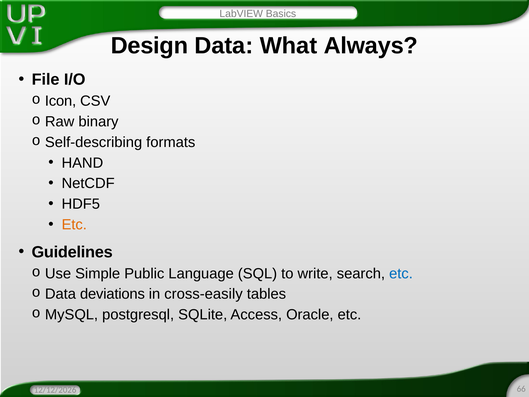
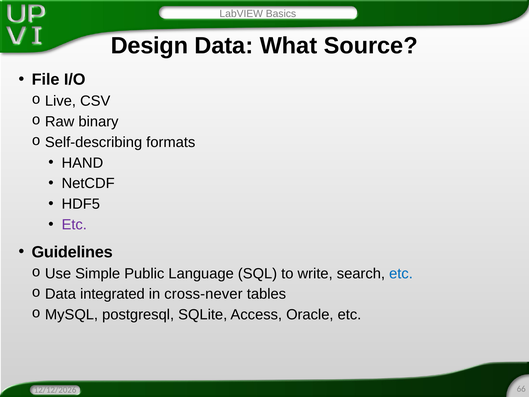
Always: Always -> Source (371, 46)
Icon: Icon -> Live (60, 101)
Etc colour: orange -> purple (74, 225)
deviations: deviations -> integrated (112, 294)
cross-easily: cross-easily -> cross-never (203, 294)
